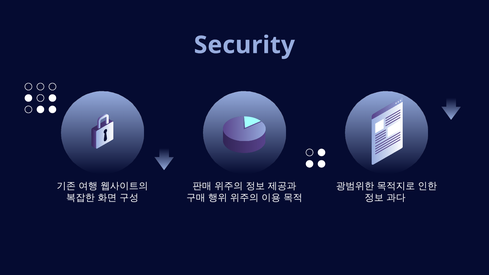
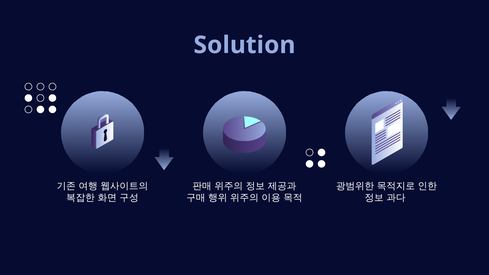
Security: Security -> Solution (244, 45)
